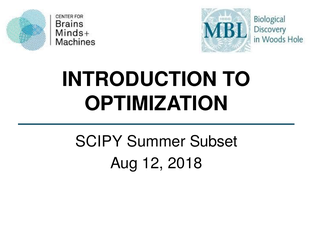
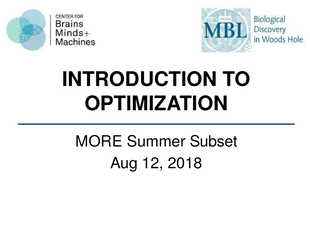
SCIPY: SCIPY -> MORE (99, 142)
